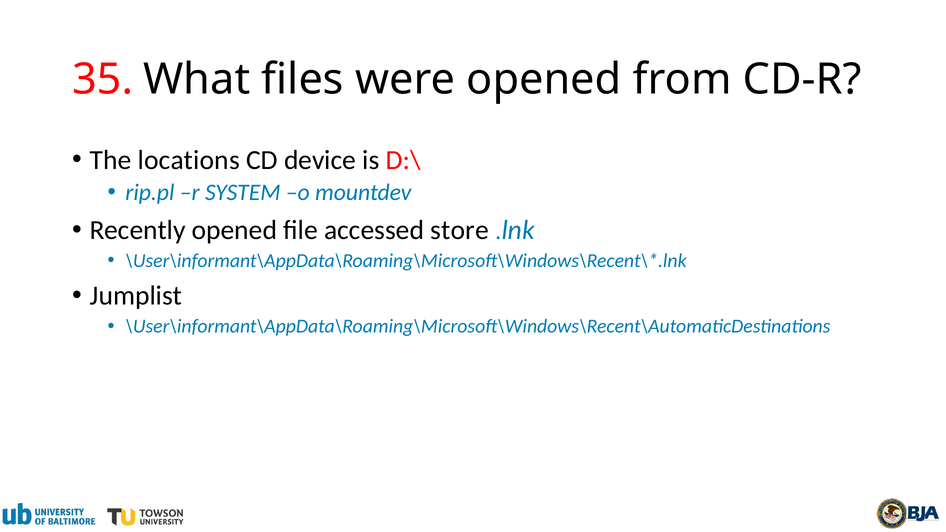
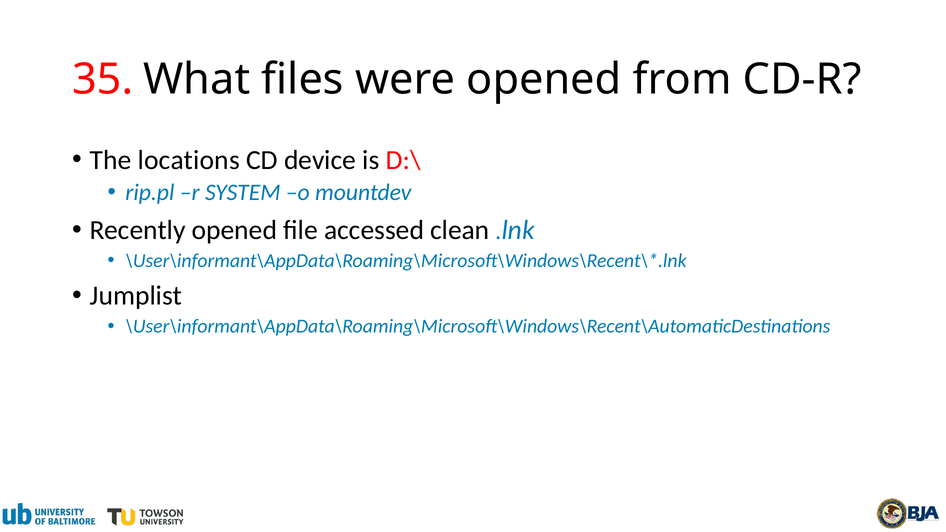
store: store -> clean (460, 230)
